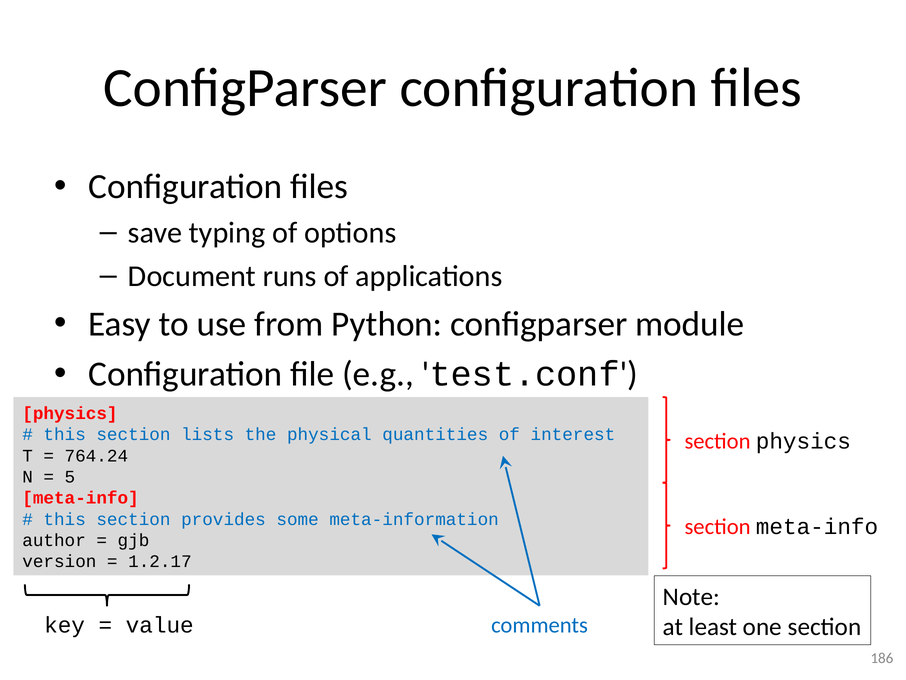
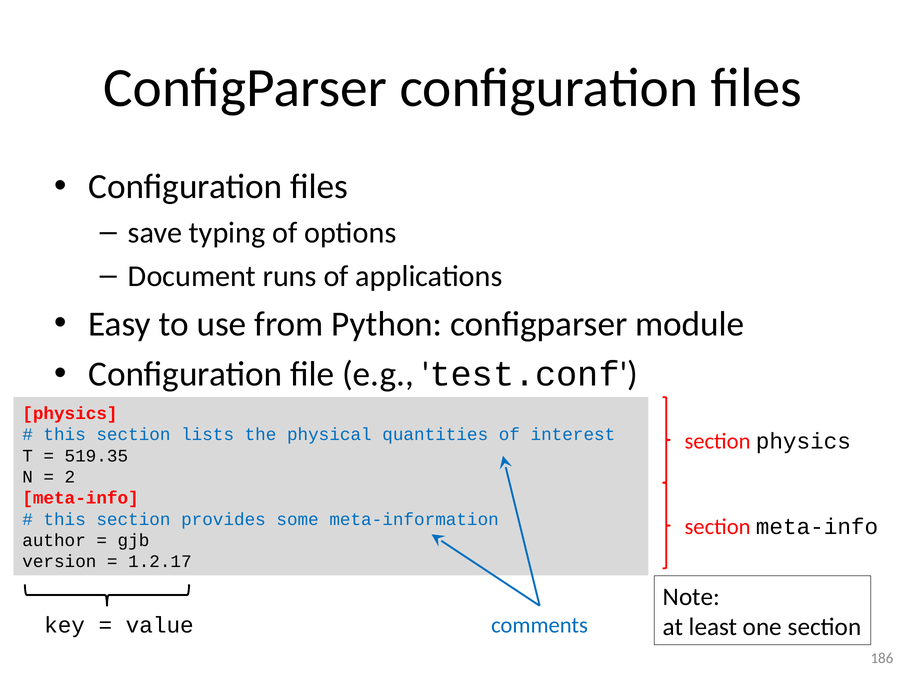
764.24: 764.24 -> 519.35 (96, 455)
5: 5 -> 2 (70, 477)
